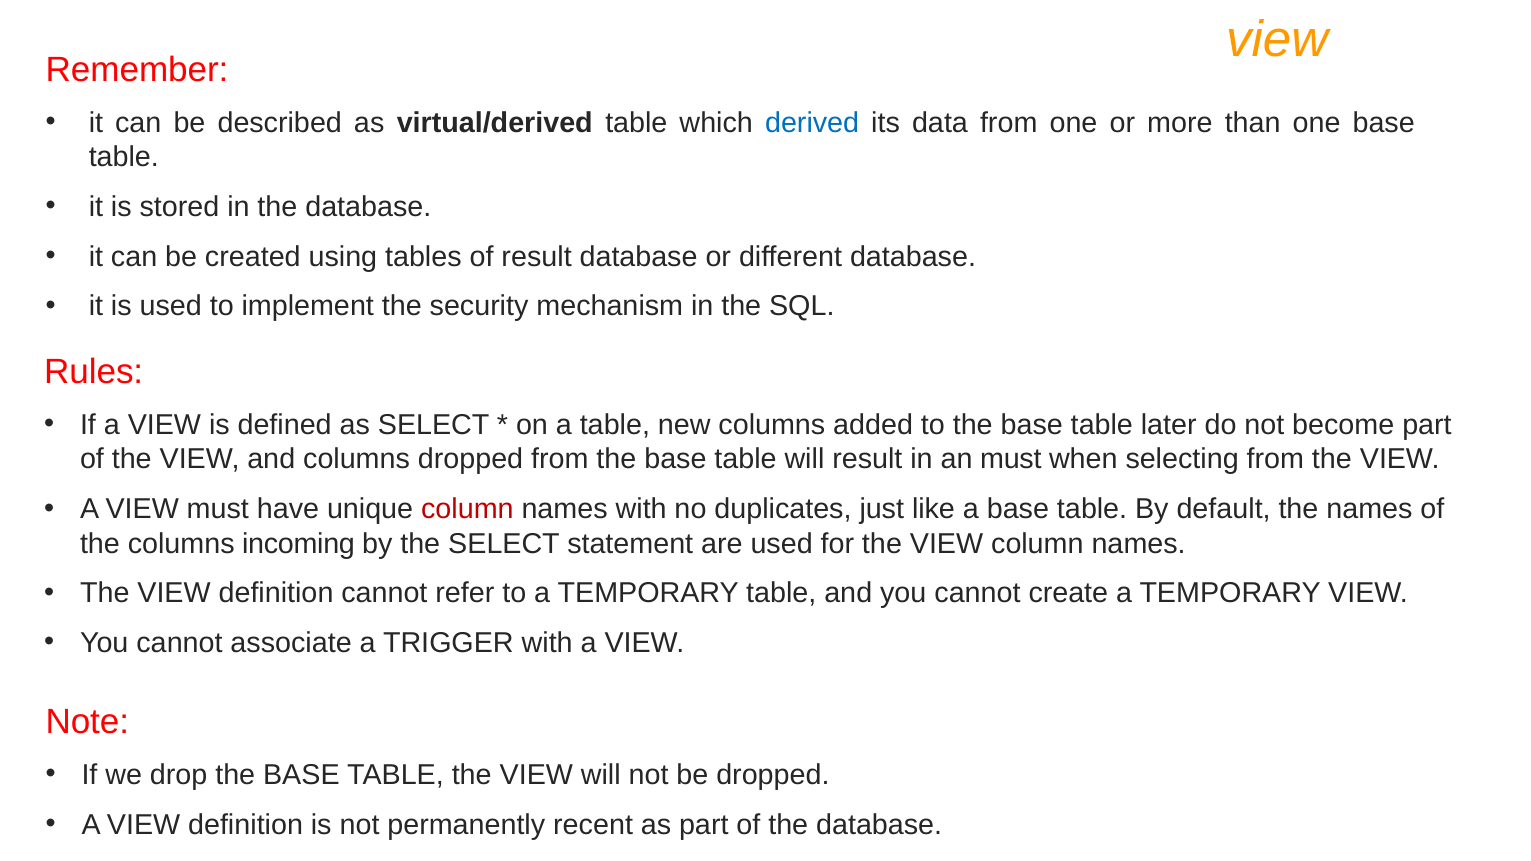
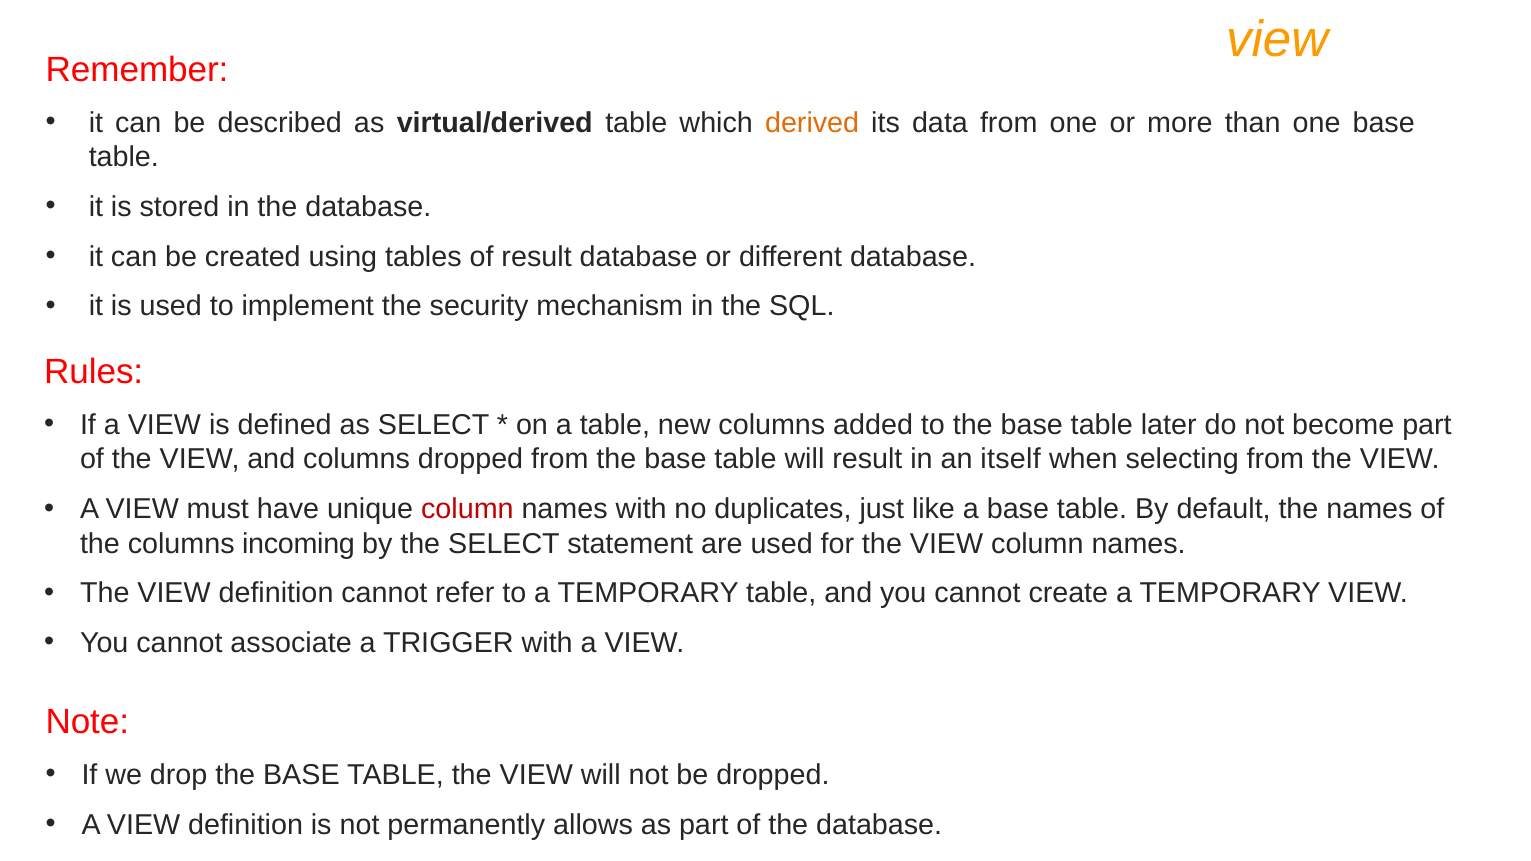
derived colour: blue -> orange (812, 123)
an must: must -> itself (1011, 459)
recent: recent -> allows (593, 825)
